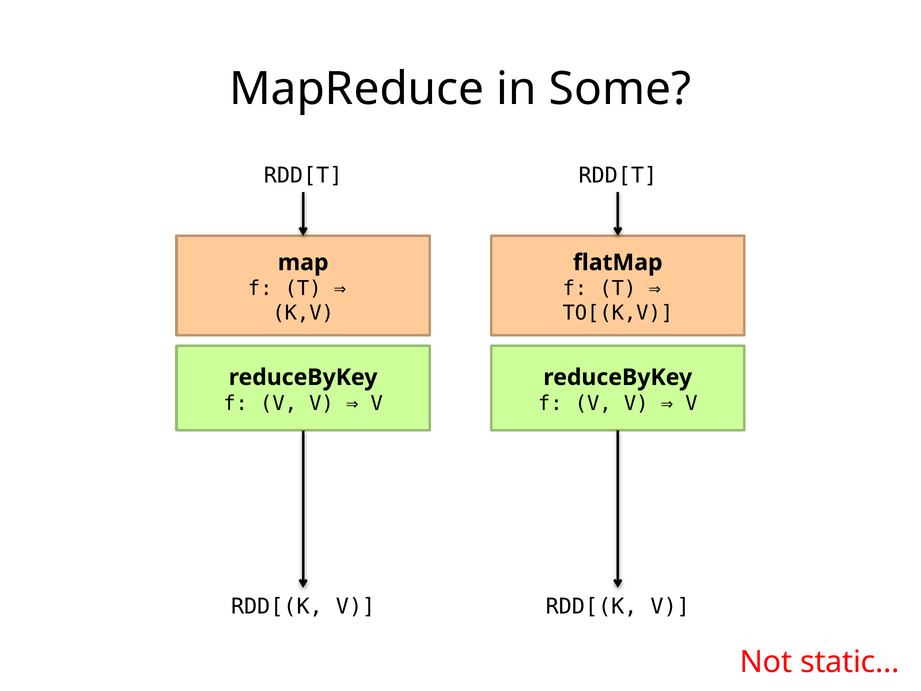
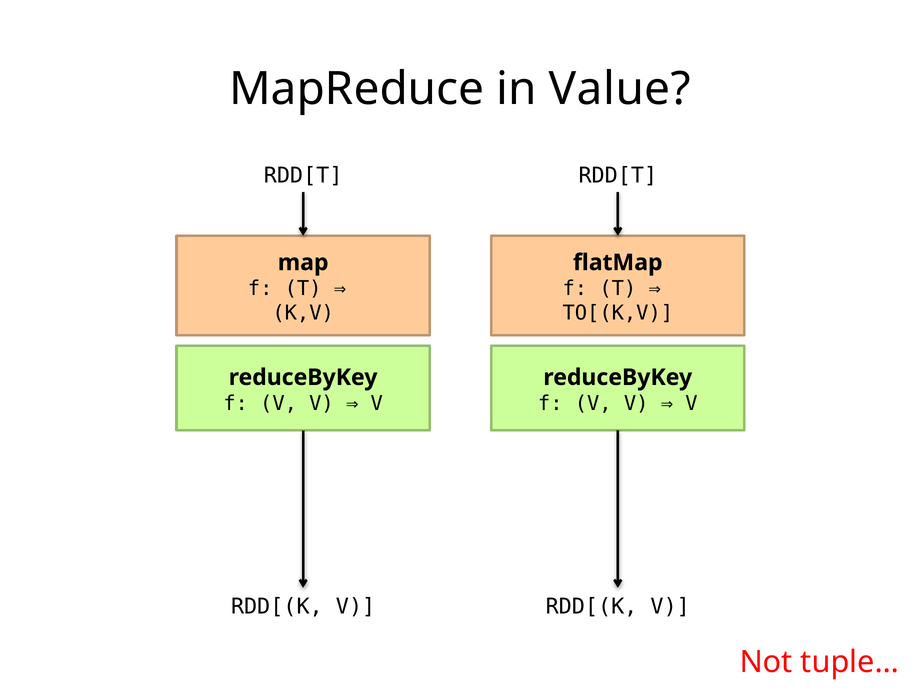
Some: Some -> Value (620, 89)
static…: static… -> tuple… (850, 662)
